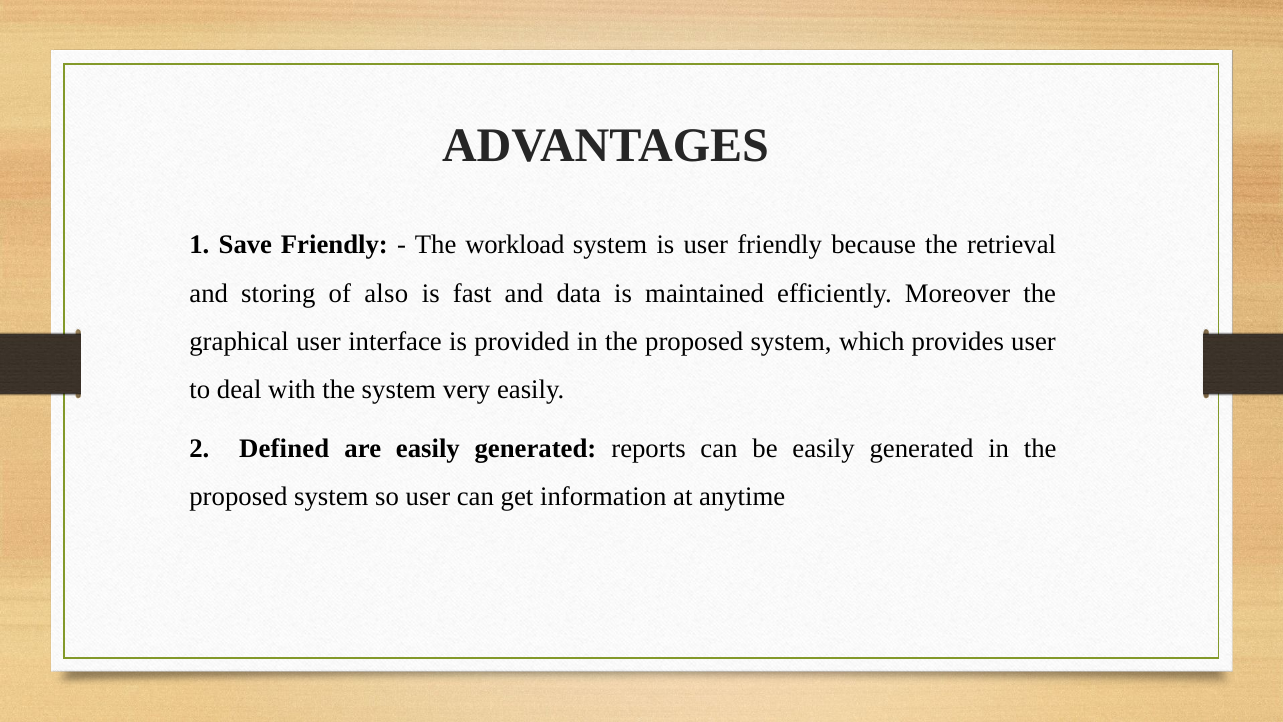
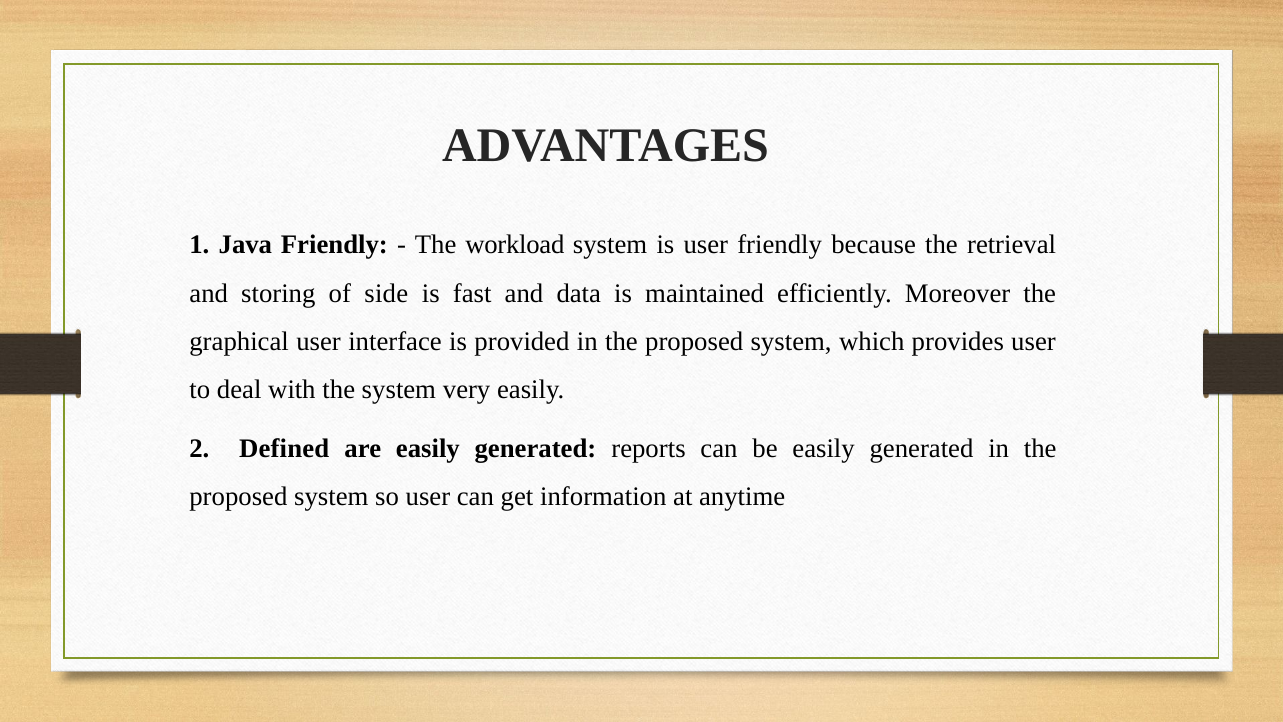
Save: Save -> Java (245, 245)
also: also -> side (386, 293)
